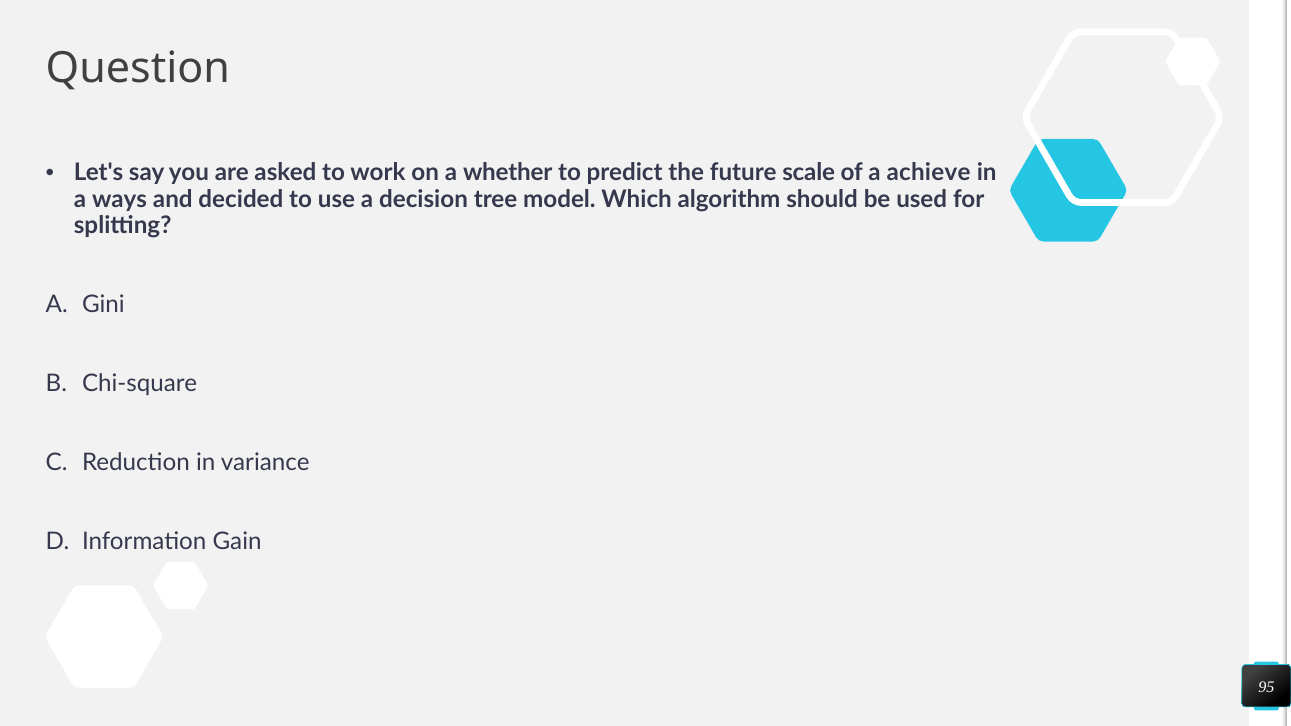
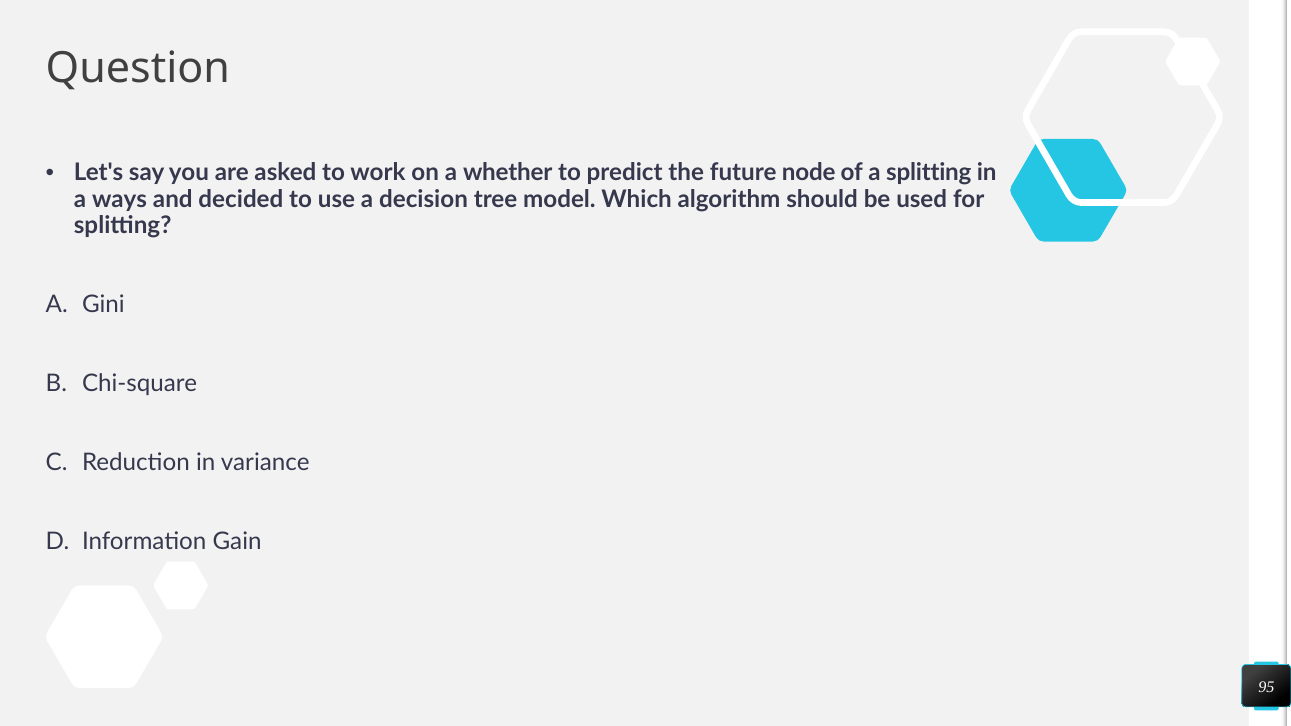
scale: scale -> node (809, 173)
a achieve: achieve -> splitting (929, 173)
